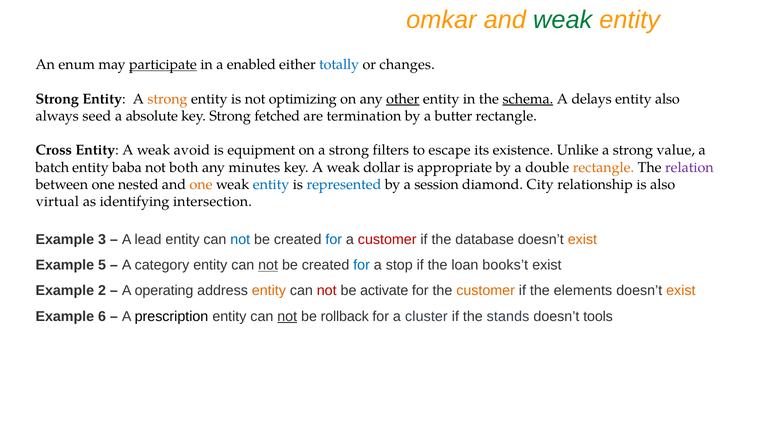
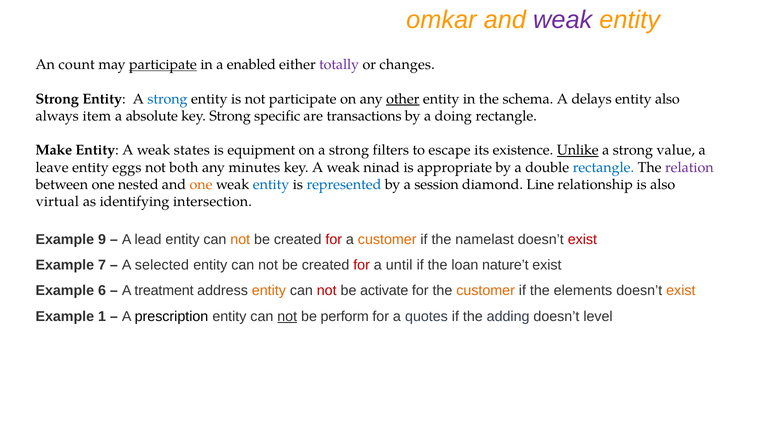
weak colour: green -> purple (563, 20)
enum: enum -> count (77, 65)
totally colour: blue -> purple (339, 65)
strong colour: orange -> blue (167, 99)
not optimizing: optimizing -> participate (303, 99)
schema underline: present -> none (528, 99)
seed: seed -> item (97, 116)
fetched: fetched -> specific (277, 116)
termination: termination -> transactions (364, 116)
butter: butter -> doing (453, 116)
Cross: Cross -> Make (54, 150)
avoid: avoid -> states (192, 150)
Unlike underline: none -> present (578, 150)
batch: batch -> leave (52, 167)
baba: baba -> eggs (127, 167)
dollar: dollar -> ninad (382, 167)
rectangle colour: orange -> blue (603, 167)
City: City -> Line (540, 185)
3: 3 -> 9 (102, 239)
not colour: blue -> orange (240, 239)
for colour: blue -> red (334, 239)
customer colour: red -> orange (387, 239)
database: database -> namelast (485, 239)
exist colour: orange -> red (582, 239)
5: 5 -> 7 (102, 265)
category: category -> selected (162, 265)
not underline: present -> none (268, 265)
for colour: blue -> red (362, 265)
stop: stop -> until (399, 265)
books’t: books’t -> nature’t (505, 265)
2: 2 -> 6 (102, 291)
operating: operating -> treatment (164, 291)
6: 6 -> 1 (102, 316)
rollback: rollback -> perform (345, 316)
cluster: cluster -> quotes (426, 316)
stands: stands -> adding (508, 316)
tools: tools -> level (598, 316)
